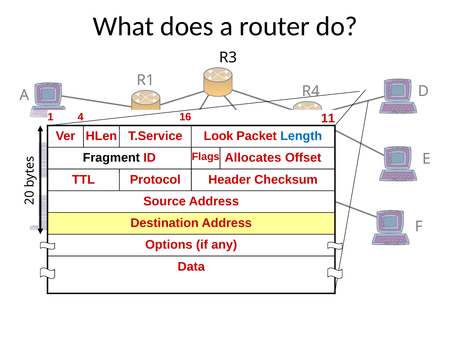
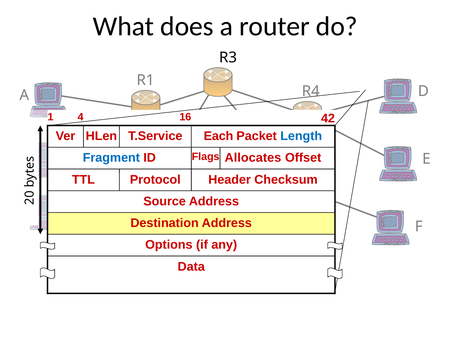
11: 11 -> 42 (328, 118)
Look: Look -> Each (219, 136)
Fragment colour: black -> blue (111, 158)
